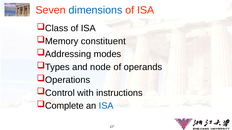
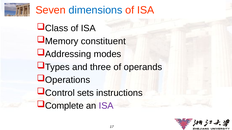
node: node -> three (101, 67)
with: with -> sets (86, 93)
ISA colour: blue -> purple (106, 106)
